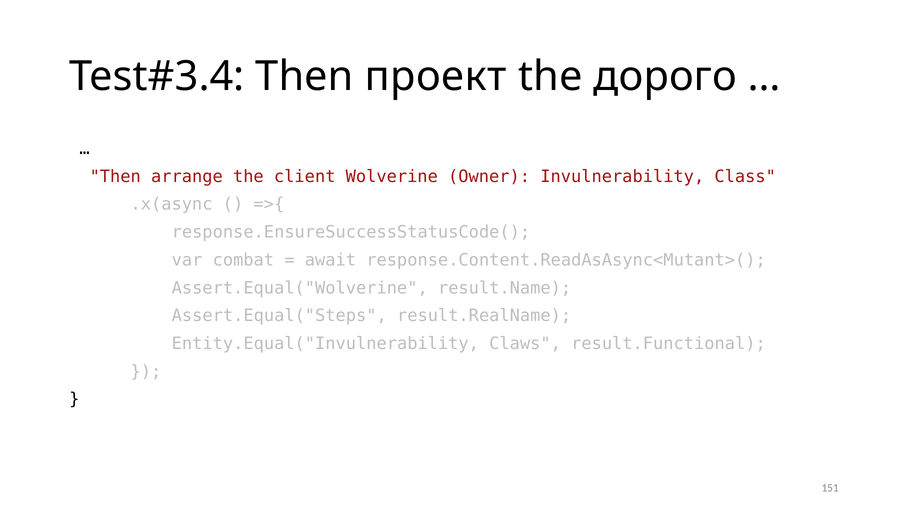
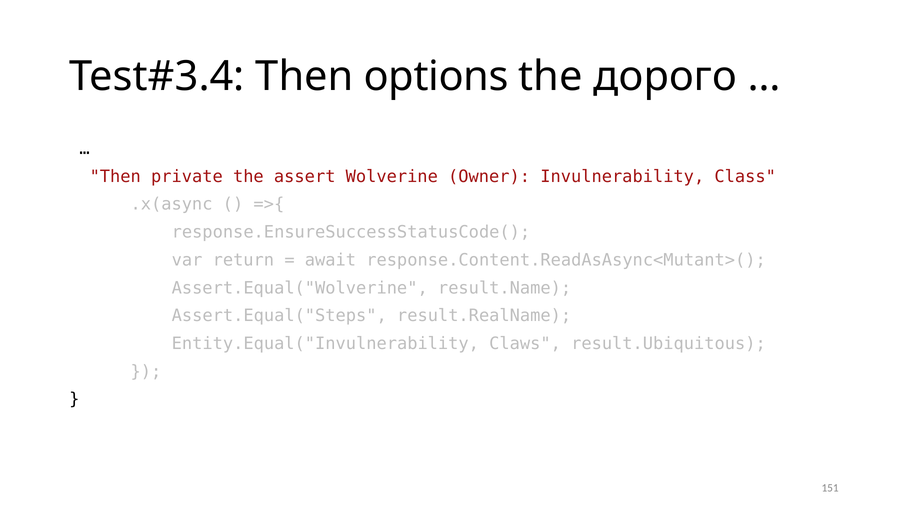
проект: проект -> options (436, 76)
arrange: arrange -> private (187, 176)
client: client -> assert (305, 176)
combat: combat -> return (243, 260)
result.Functional: result.Functional -> result.Ubiquitous (668, 343)
